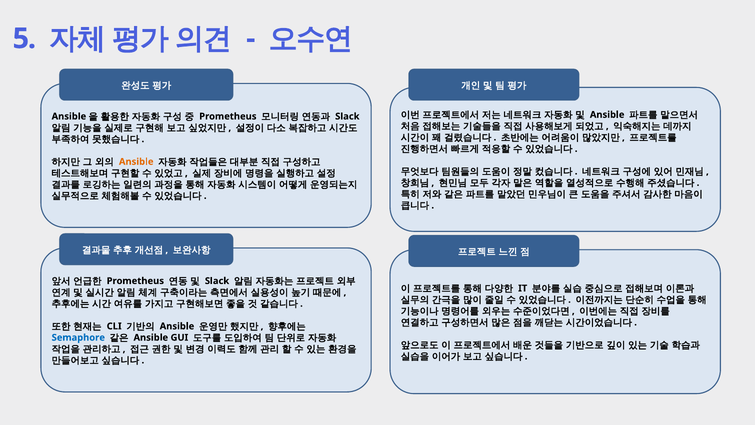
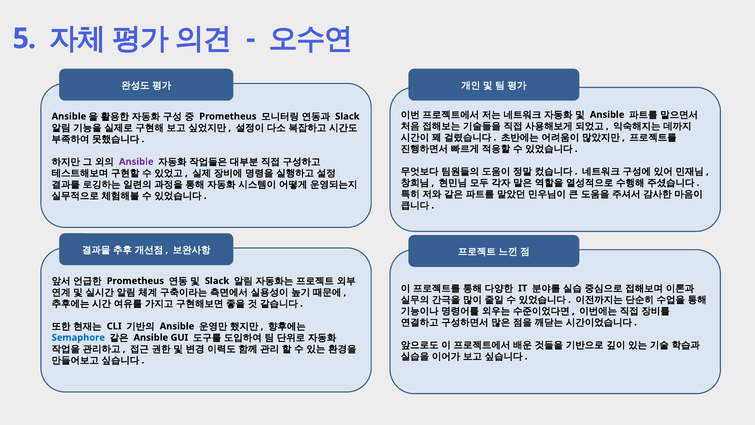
Ansible colour: orange -> purple (136, 162)
